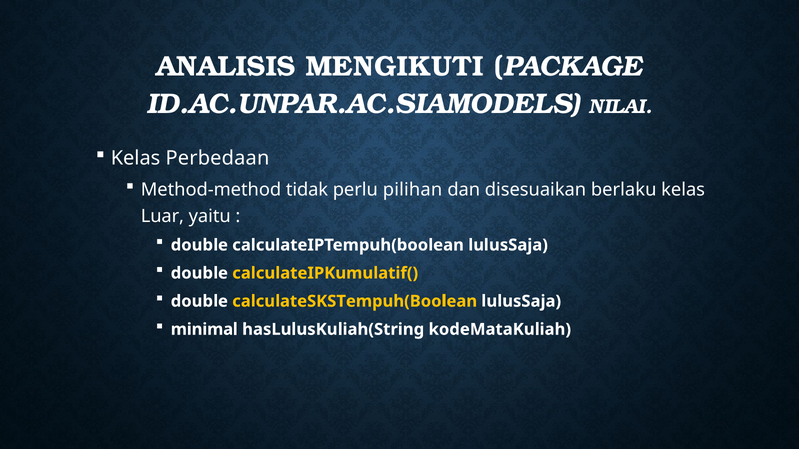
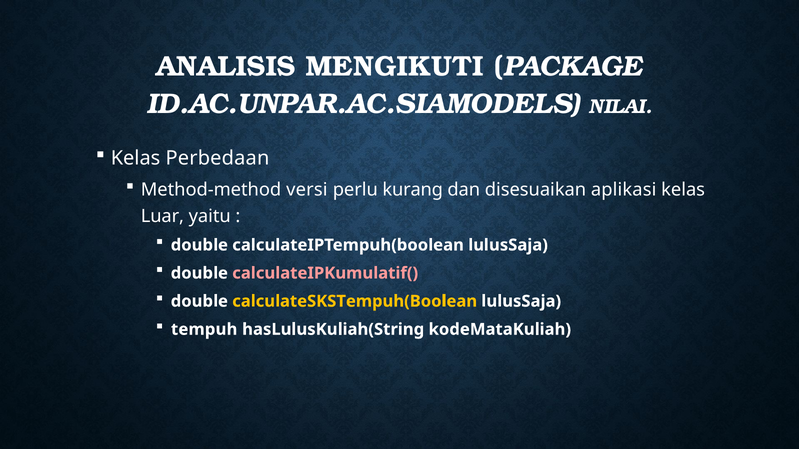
tidak: tidak -> versi (307, 190)
pilihan: pilihan -> kurang (413, 190)
berlaku: berlaku -> aplikasi (624, 190)
calculateIPKumulatif( colour: yellow -> pink (325, 273)
minimal: minimal -> tempuh (204, 330)
